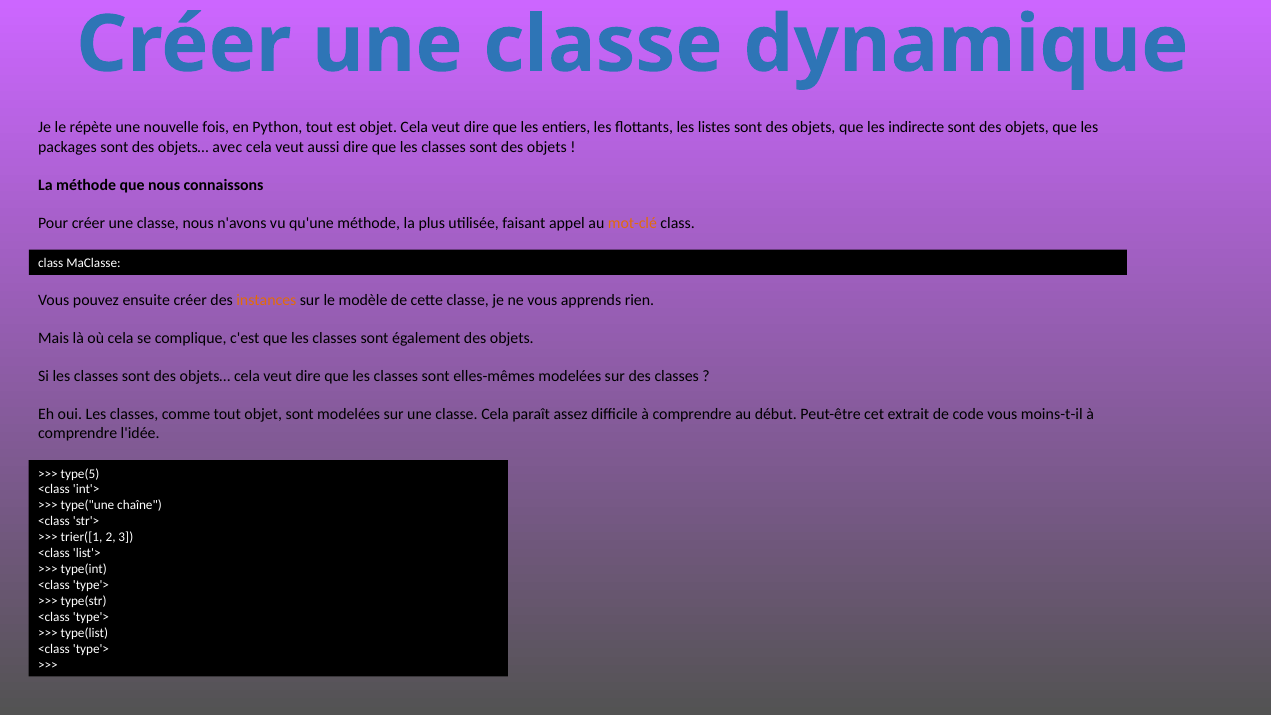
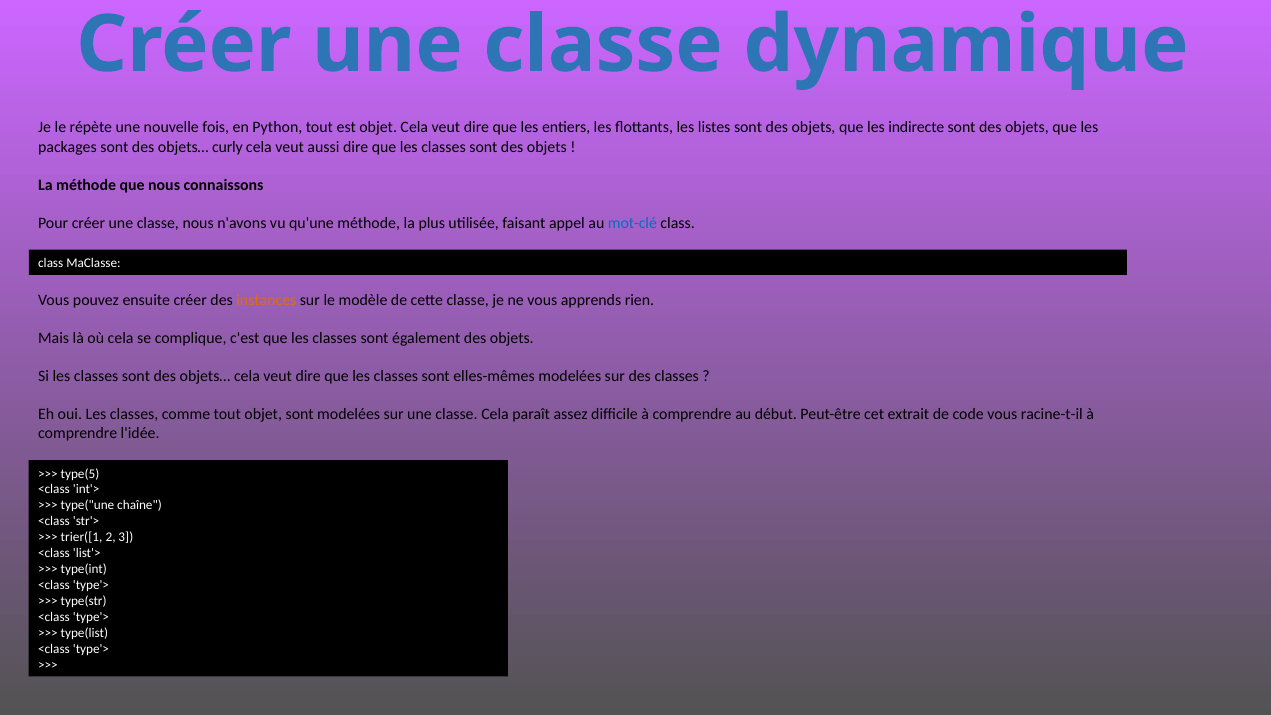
avec: avec -> curly (227, 147)
mot-clé colour: orange -> blue (632, 223)
moins-t-il: moins-t-il -> racine-t-il (1052, 415)
